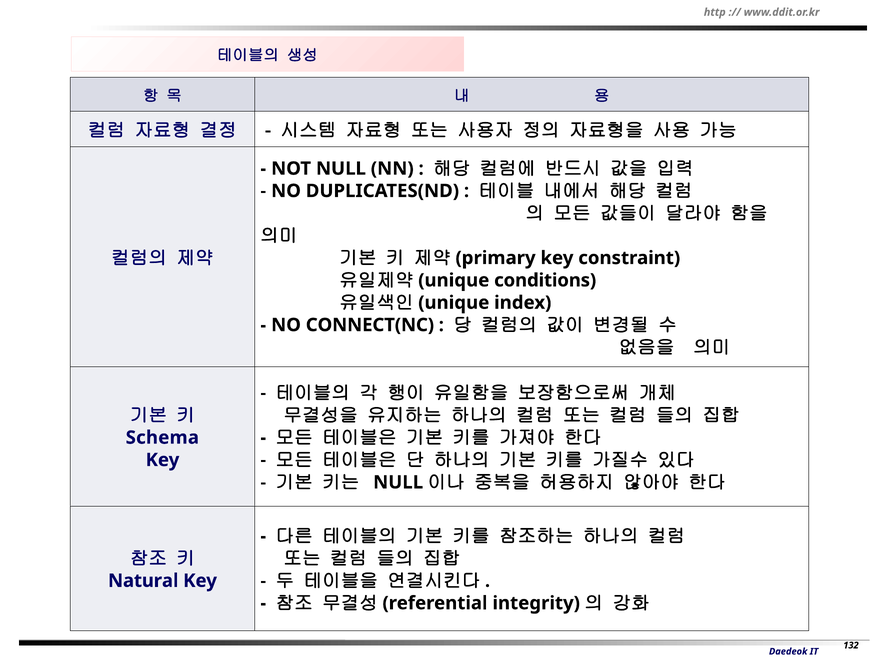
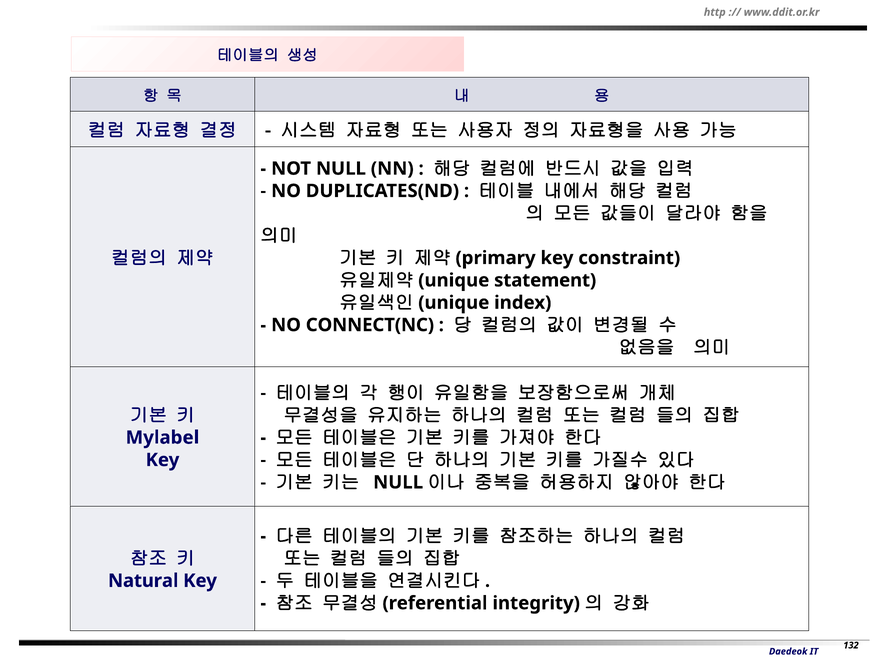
conditions: conditions -> statement (545, 280)
Schema: Schema -> Mylabel (162, 438)
